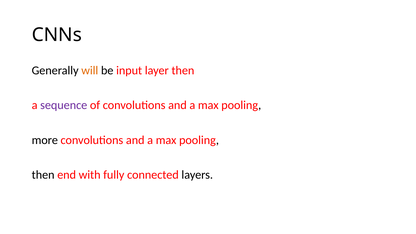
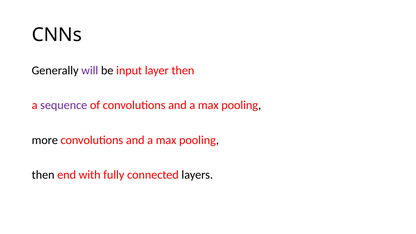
will colour: orange -> purple (90, 70)
